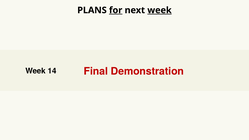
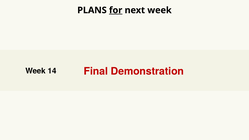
week underline: present -> none (159, 10)
